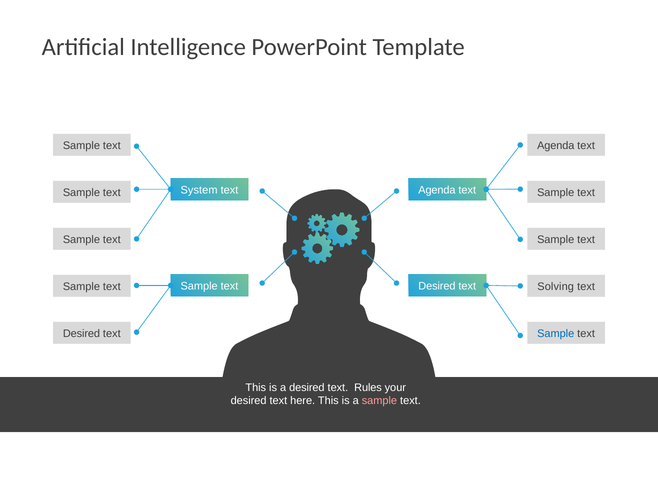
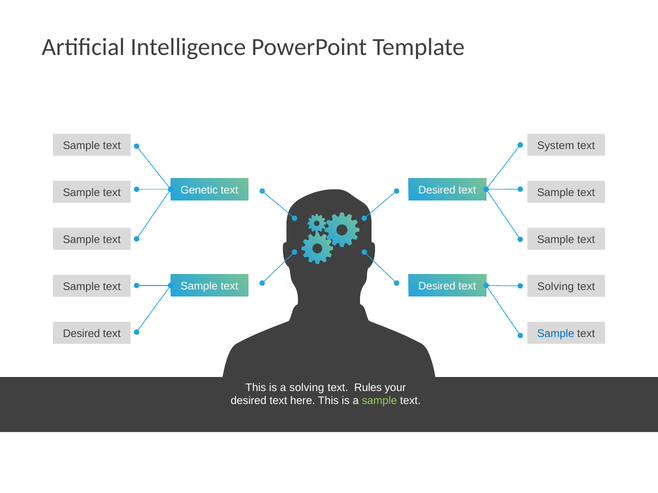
Agenda: Agenda -> System (556, 146)
System: System -> Genetic (199, 190)
Agenda: Agenda -> Desired (437, 190)
a desired: desired -> solving (307, 388)
sample colour: pink -> light green (379, 401)
